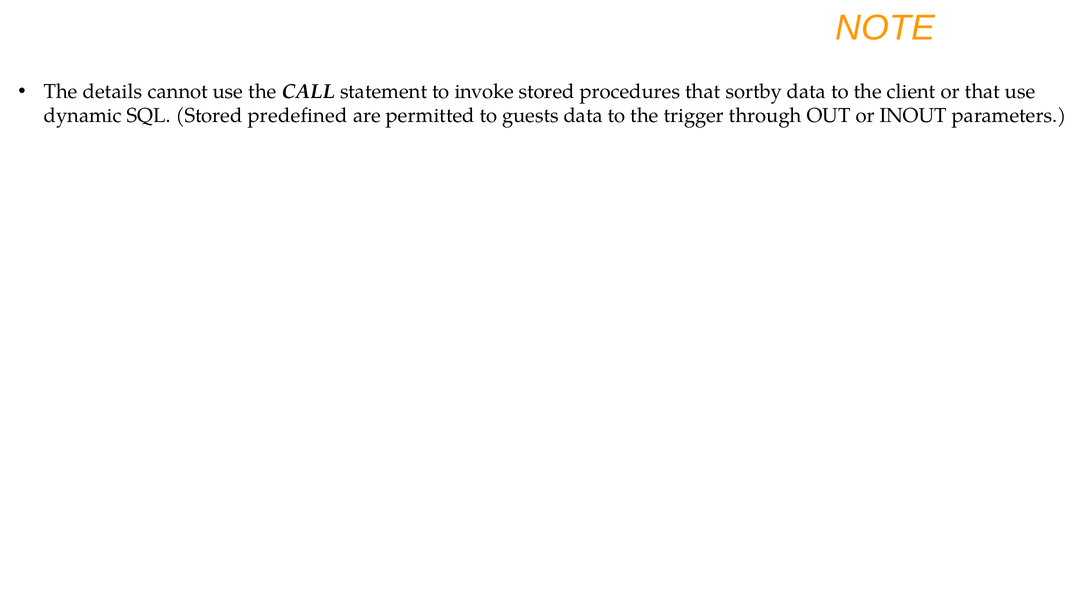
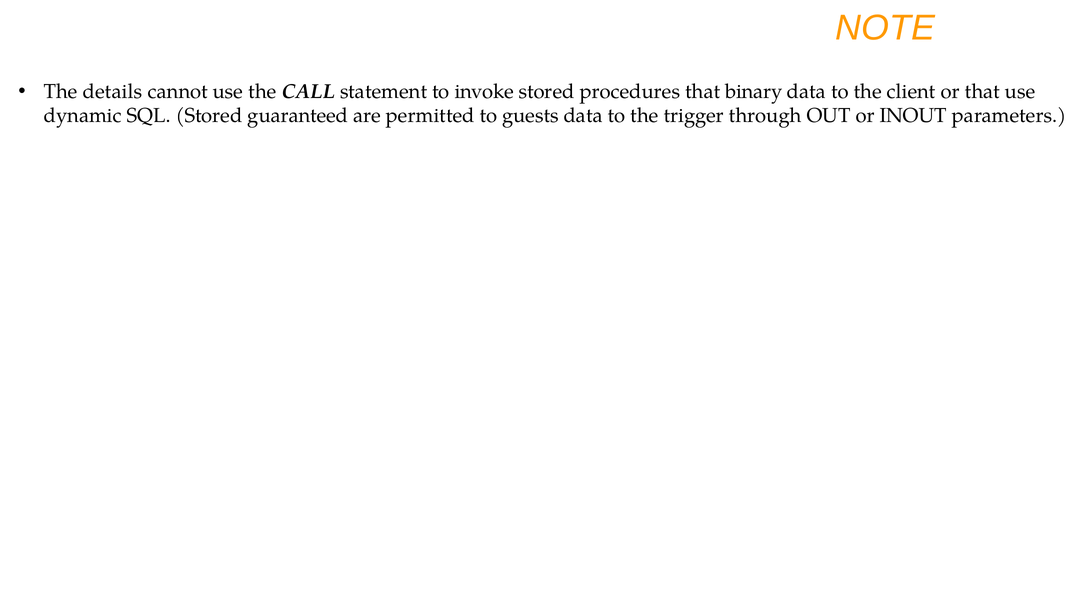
sortby: sortby -> binary (754, 92)
predefined: predefined -> guaranteed (298, 116)
